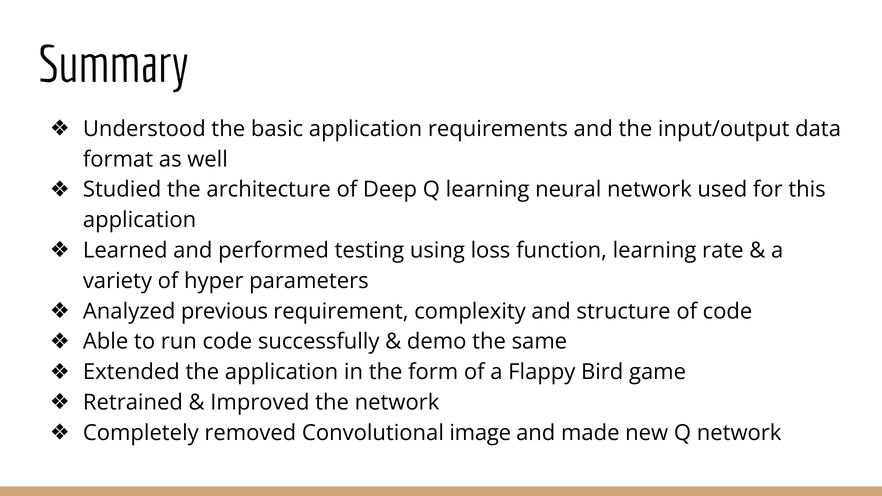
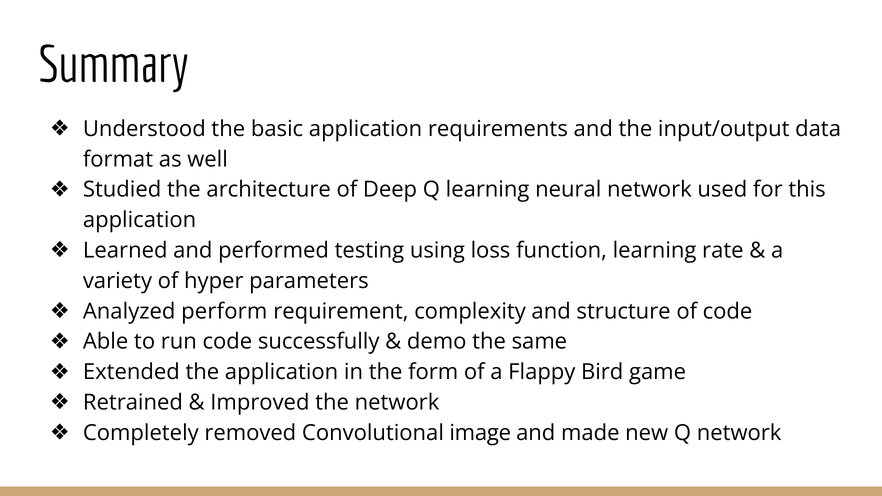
previous: previous -> perform (224, 311)
